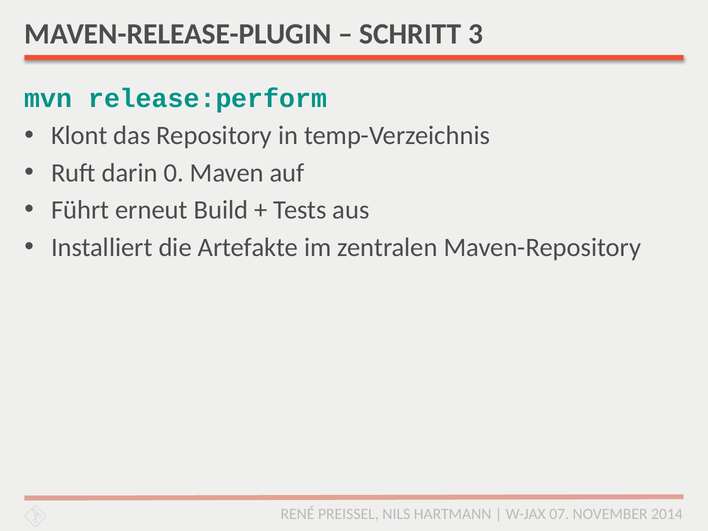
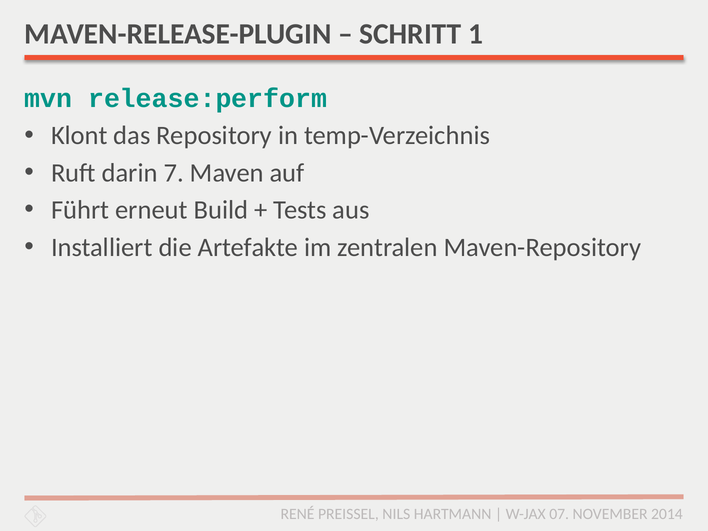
3: 3 -> 1 (476, 34)
0: 0 -> 7 (174, 173)
